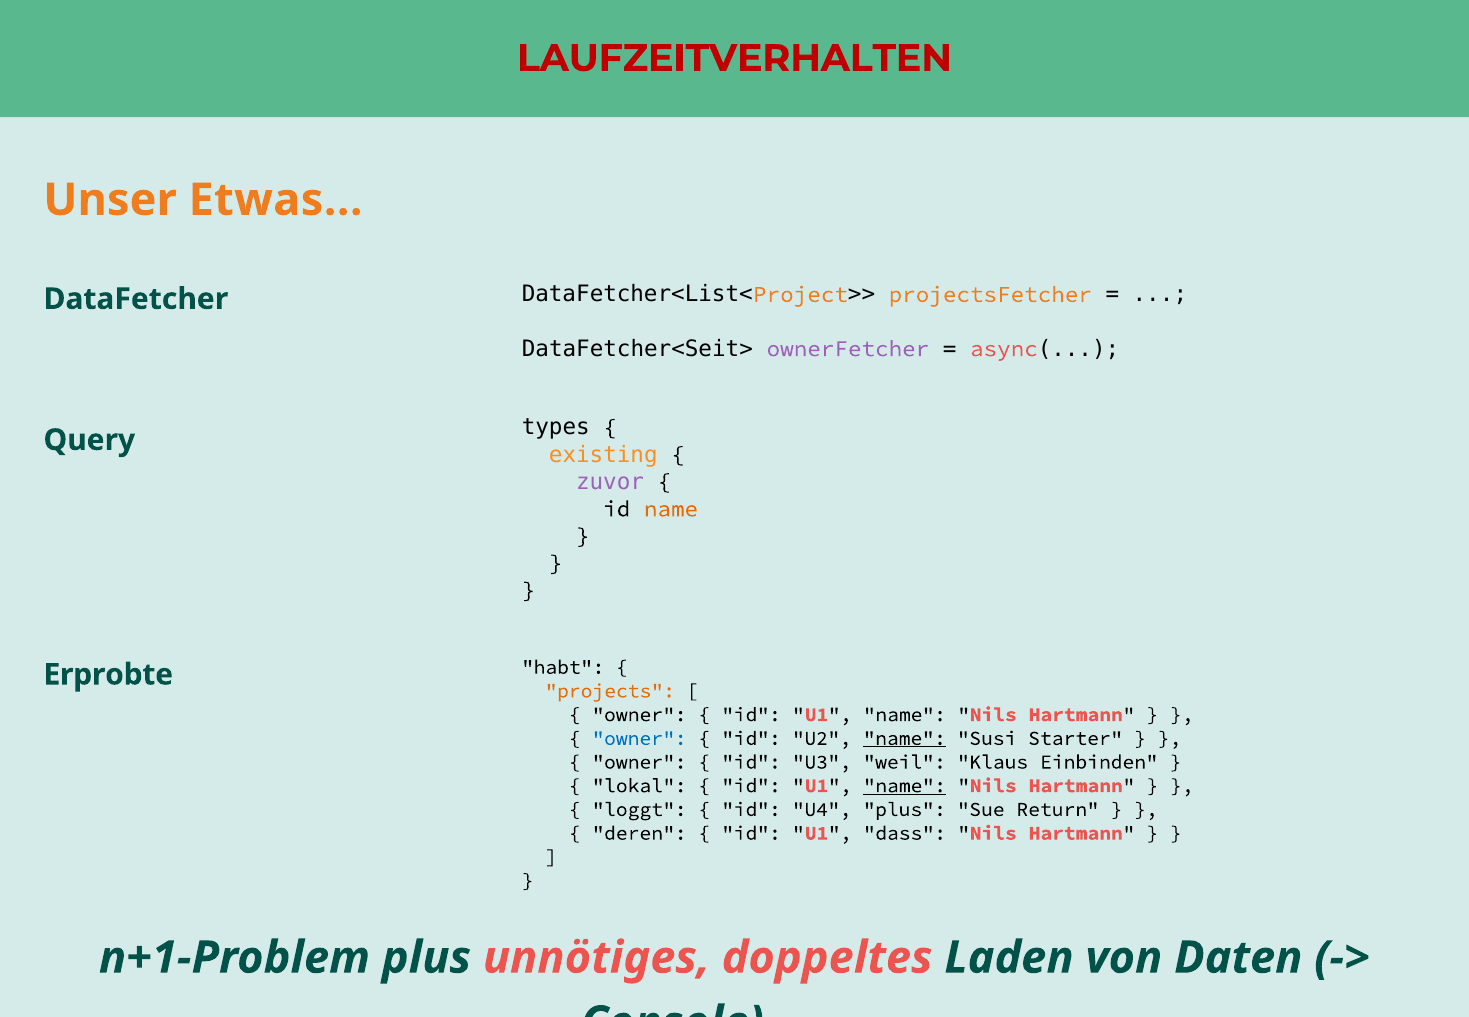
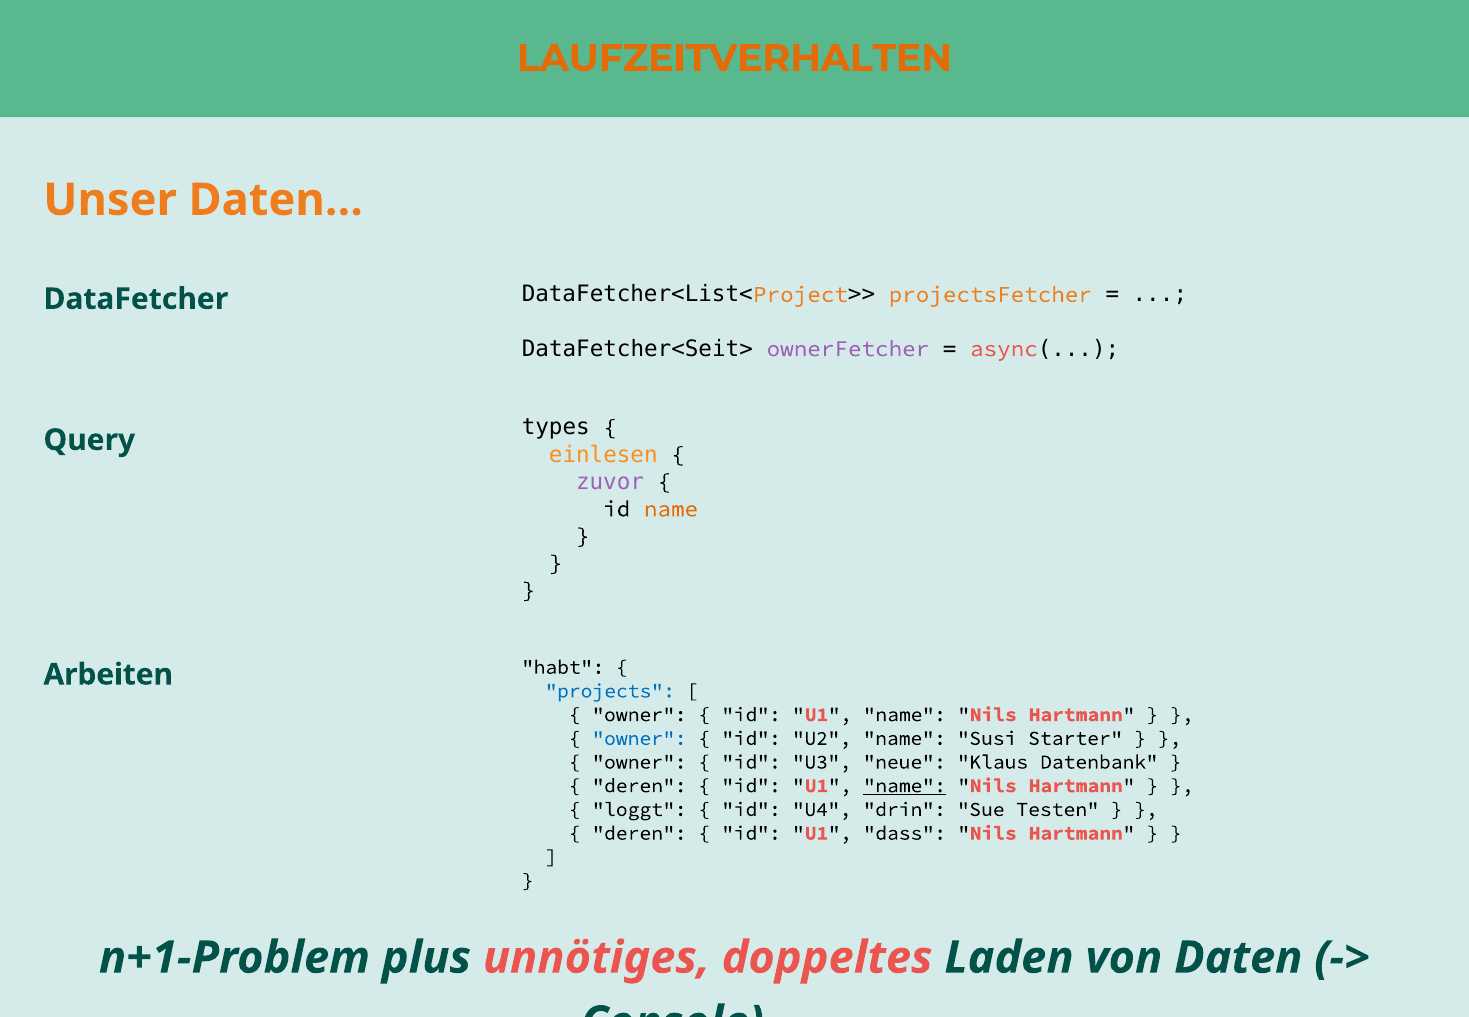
LAUFZEITVERHALTEN colour: red -> orange (734, 58)
Unser Etwas: Etwas -> Daten (276, 200)
existing: existing -> einlesen (603, 455)
Erprobte: Erprobte -> Arbeiten (108, 675)
projects colour: orange -> blue (610, 691)
name underline: present -> none (905, 738)
weil: weil -> neue (905, 762)
Einbinden: Einbinden -> Datenbank (1099, 762)
lokal: lokal -> deren (639, 786)
U4 plus: plus -> drin (905, 809)
Return: Return -> Testen (1058, 809)
